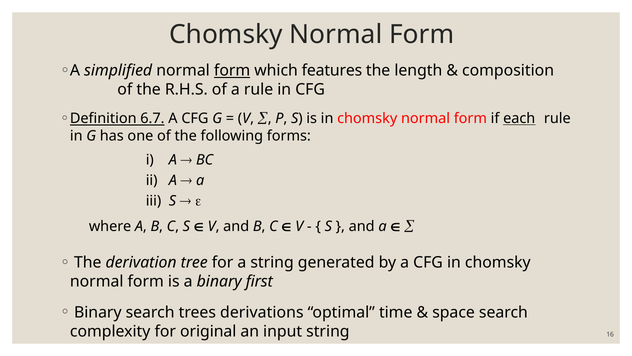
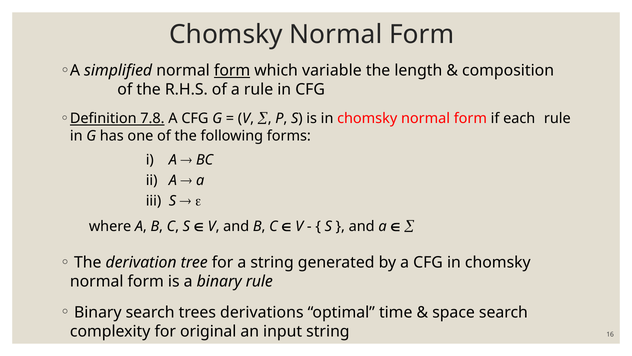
features: features -> variable (332, 71)
6.7: 6.7 -> 7.8 (152, 118)
each underline: present -> none (519, 118)
binary first: first -> rule (259, 281)
